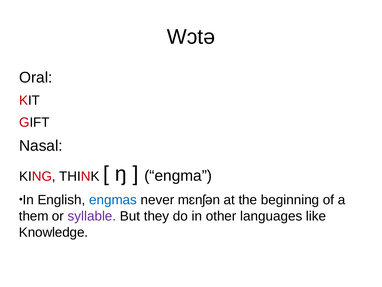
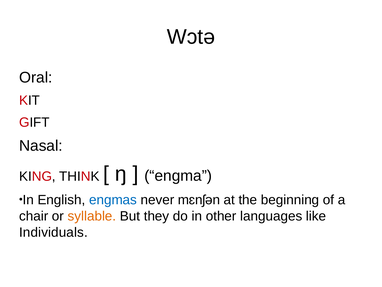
them: them -> chair (34, 216)
syllable colour: purple -> orange (92, 216)
Knowledge: Knowledge -> Individuals (53, 232)
